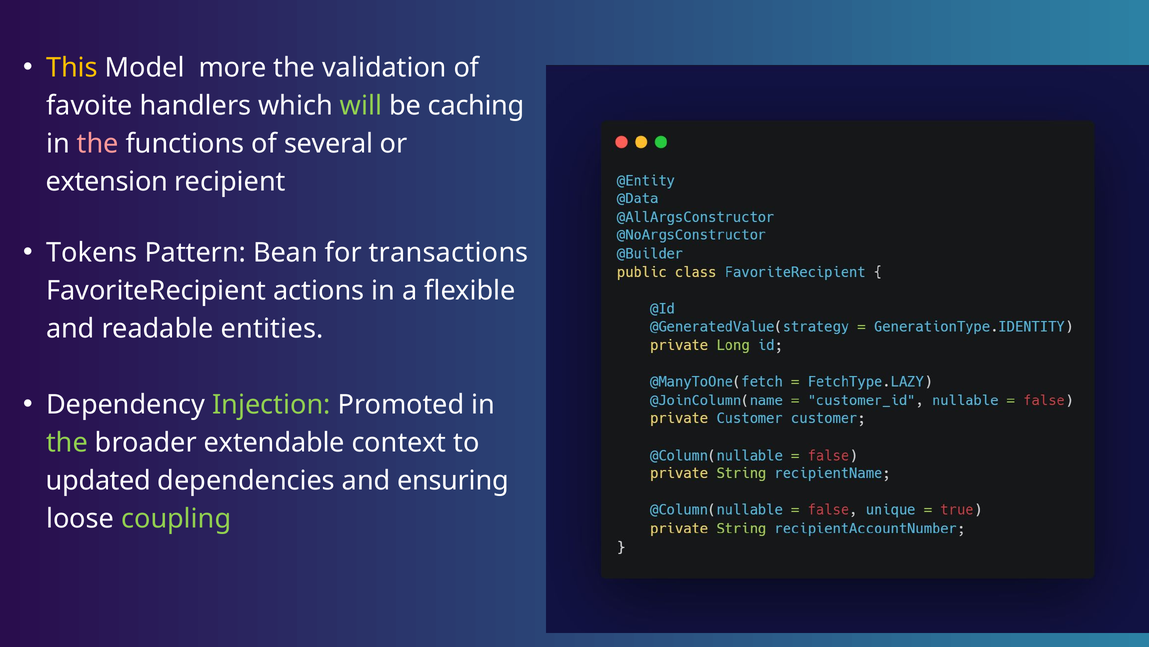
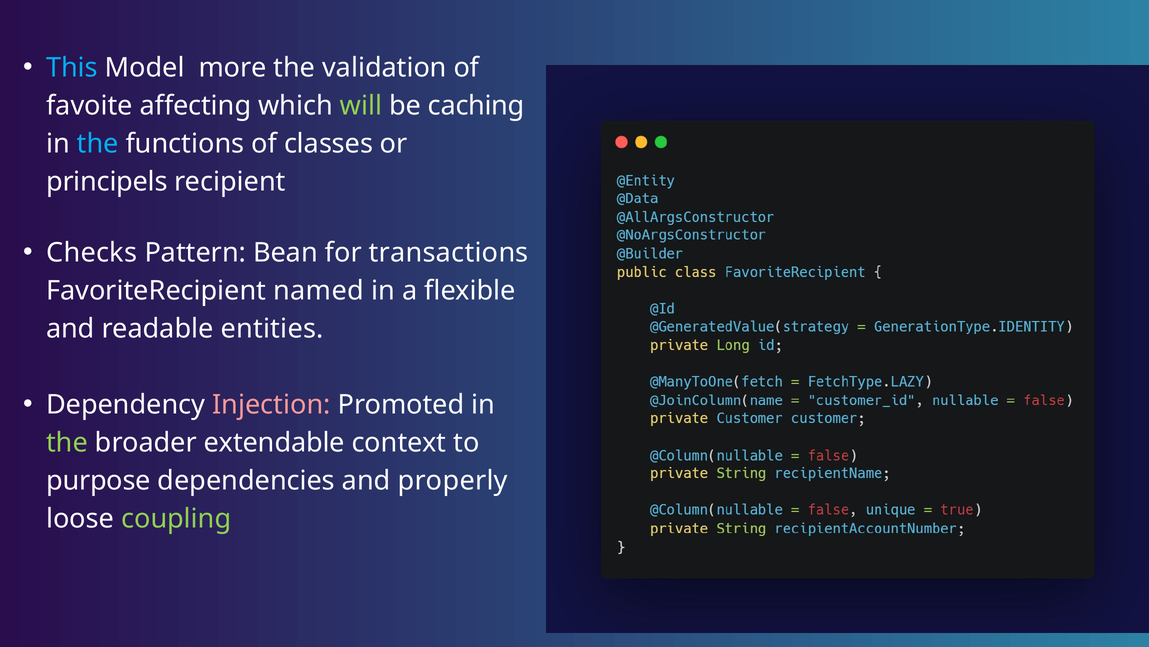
This colour: yellow -> light blue (72, 68)
handlers: handlers -> affecting (195, 106)
the colour: pink -> light blue (98, 144)
several: several -> classes (329, 144)
extension: extension -> principels (107, 182)
Tokens: Tokens -> Checks (92, 252)
actions: actions -> named (319, 290)
Injection colour: light green -> pink (271, 404)
updated: updated -> purpose (98, 480)
ensuring: ensuring -> properly (453, 480)
